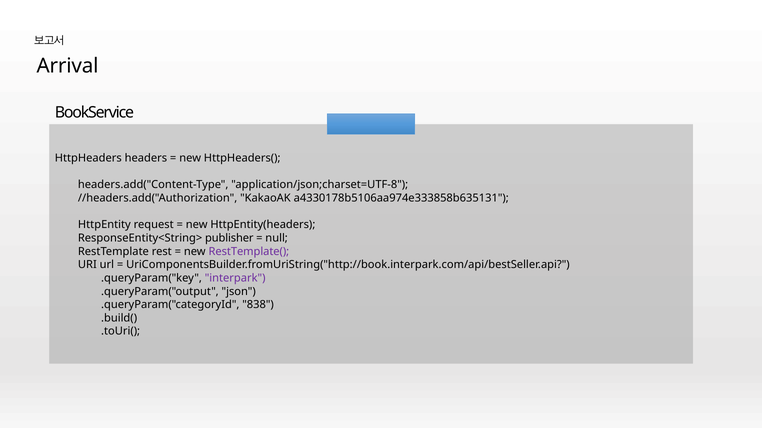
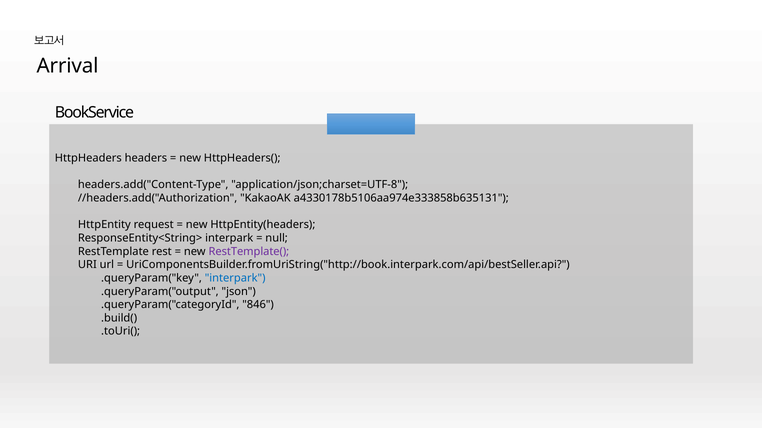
ResponseEntity<String> publisher: publisher -> interpark (229, 238)
interpark colour: purple -> blue (235, 278)
838: 838 -> 846 (258, 305)
